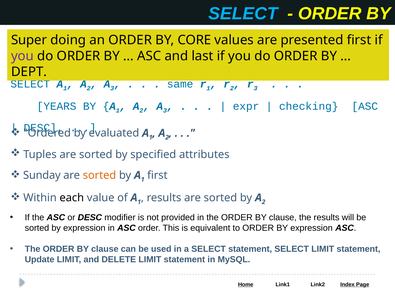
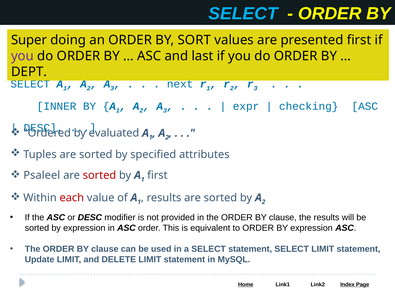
CORE: CORE -> SORT (194, 40)
same: same -> next (180, 84)
YEARS: YEARS -> INNER (57, 106)
Sunday: Sunday -> Psaleel (42, 175)
sorted colour: orange -> red (99, 175)
each colour: black -> red (72, 198)
